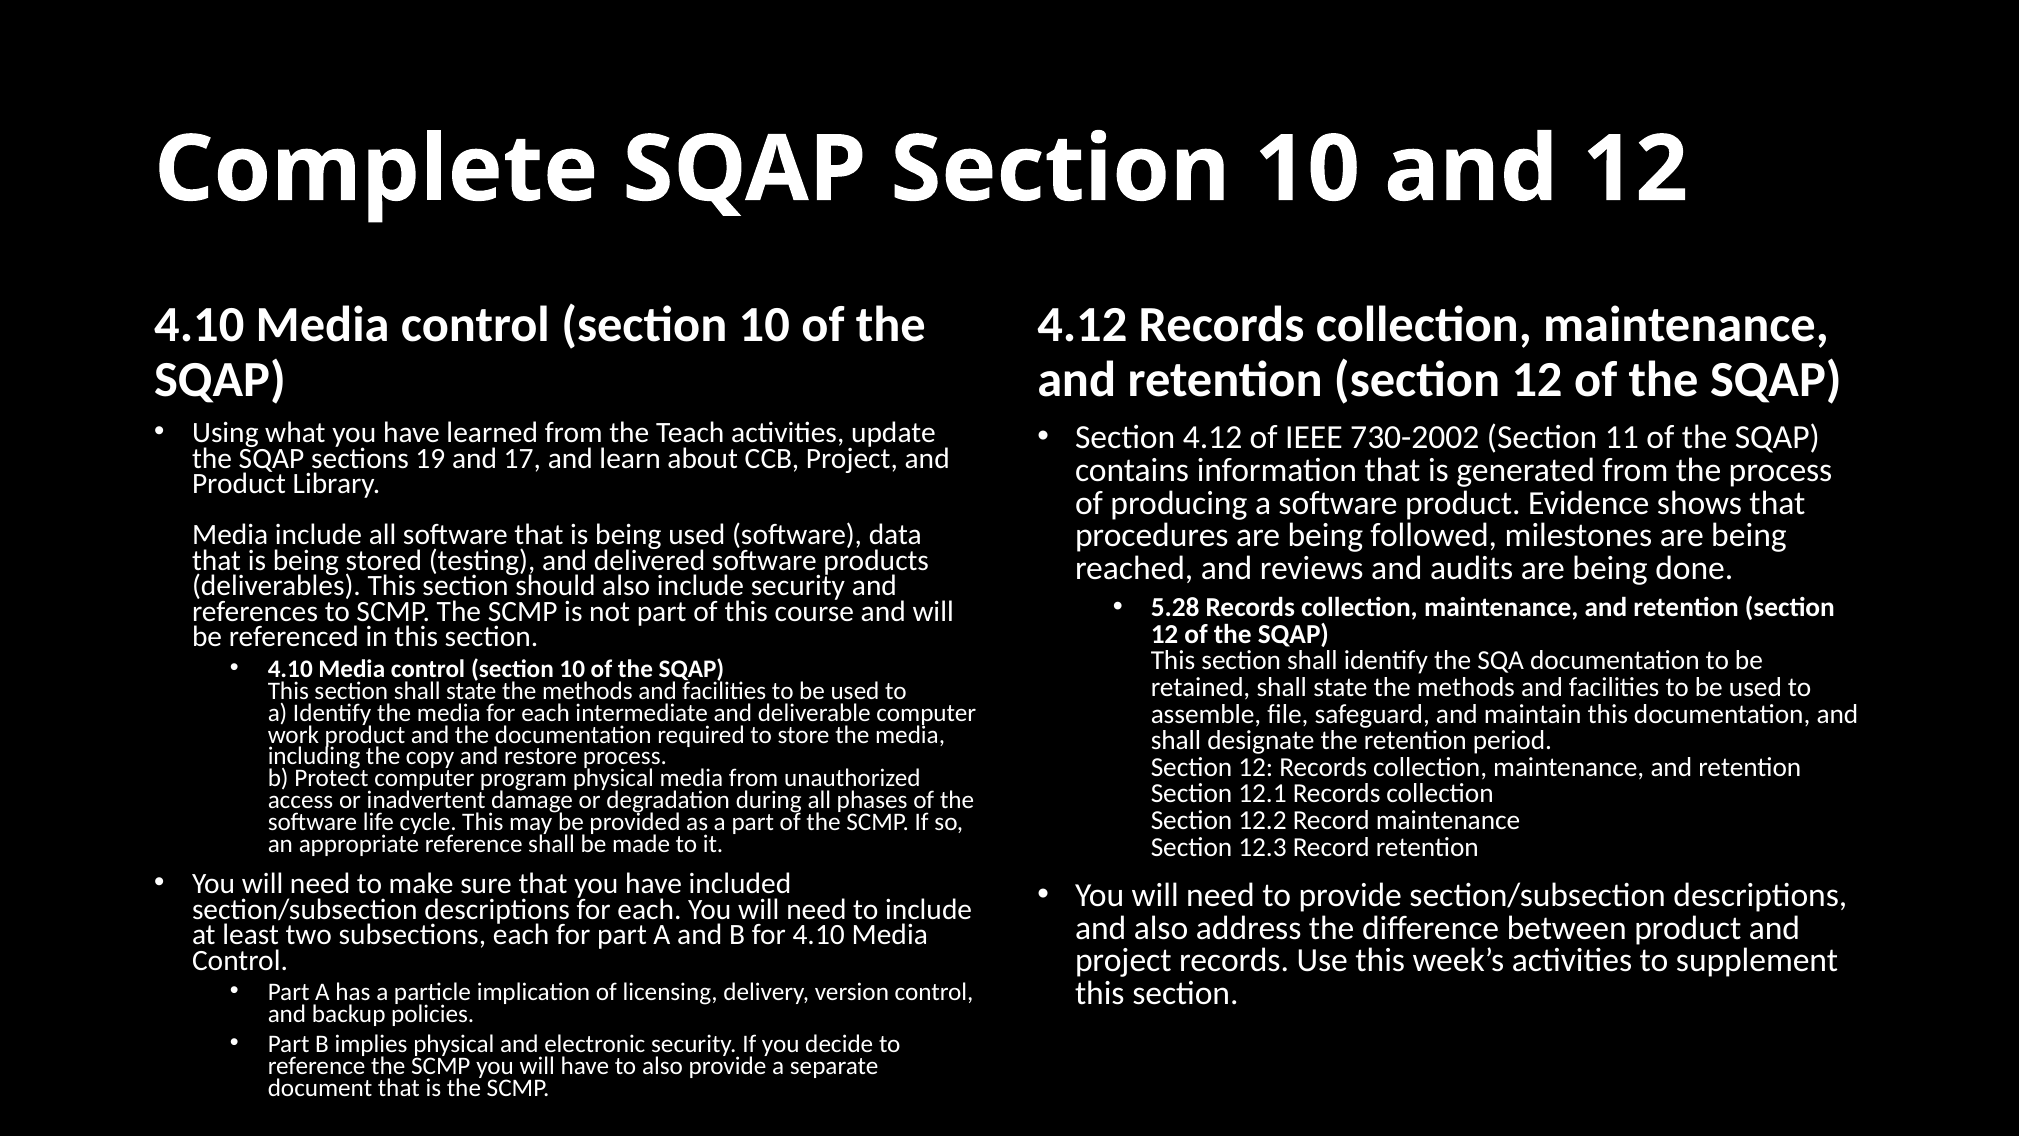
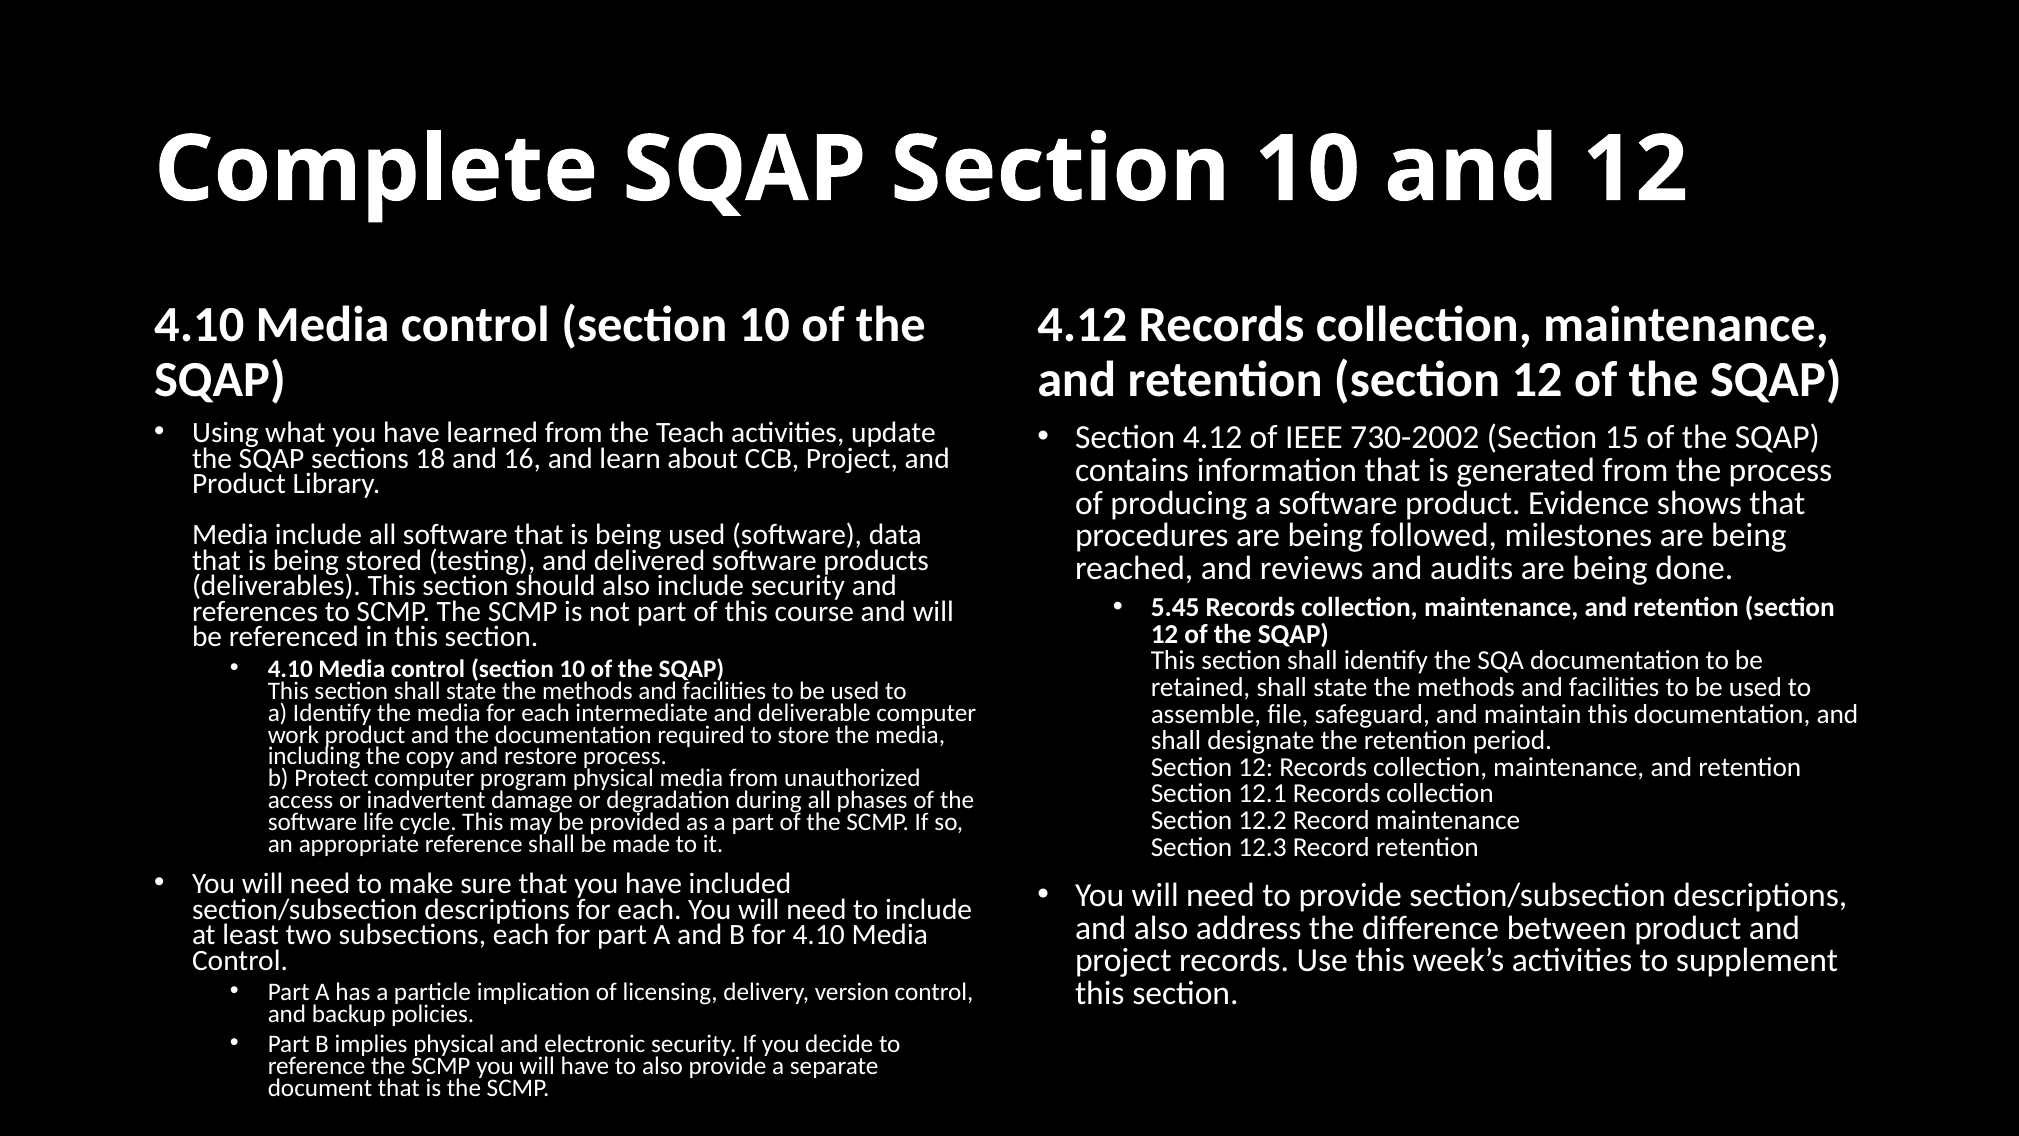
11: 11 -> 15 (1622, 438)
19: 19 -> 18 (430, 459)
17: 17 -> 16 (522, 459)
5.28: 5.28 -> 5.45 (1175, 607)
